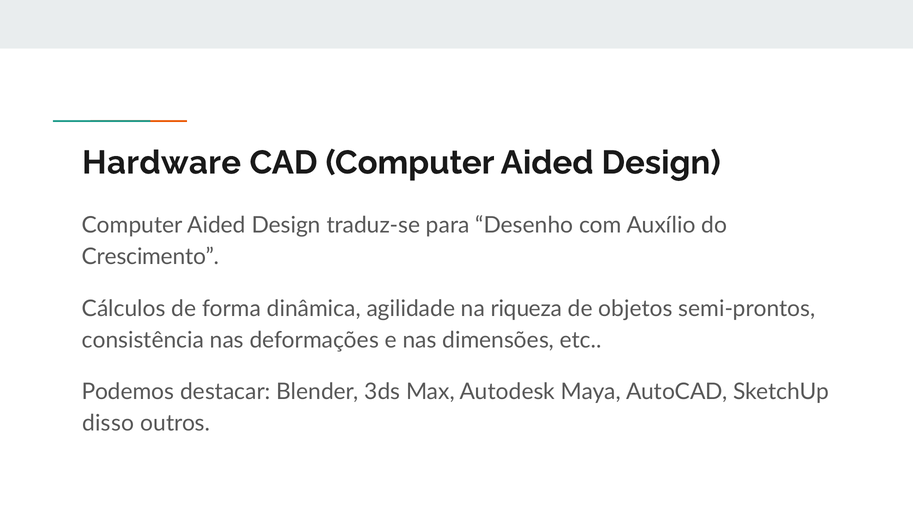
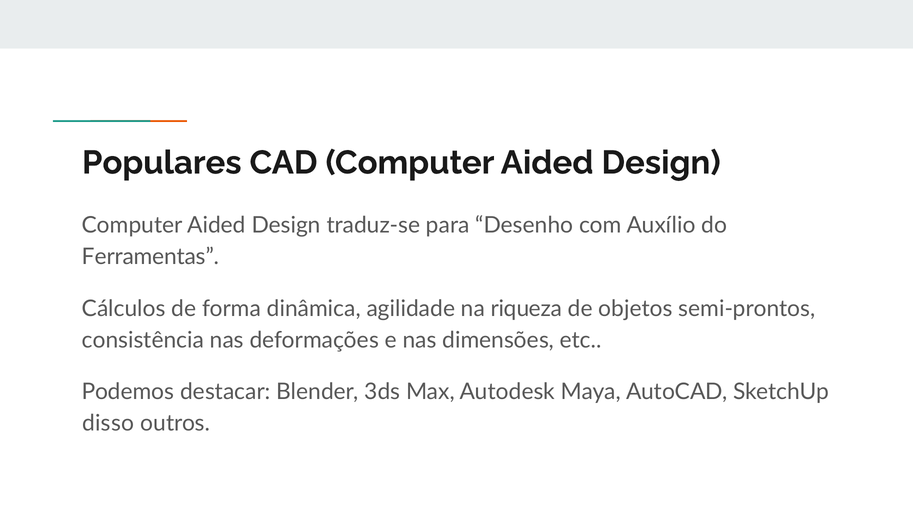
Hardware: Hardware -> Populares (162, 163)
Crescimento: Crescimento -> Ferramentas (151, 257)
